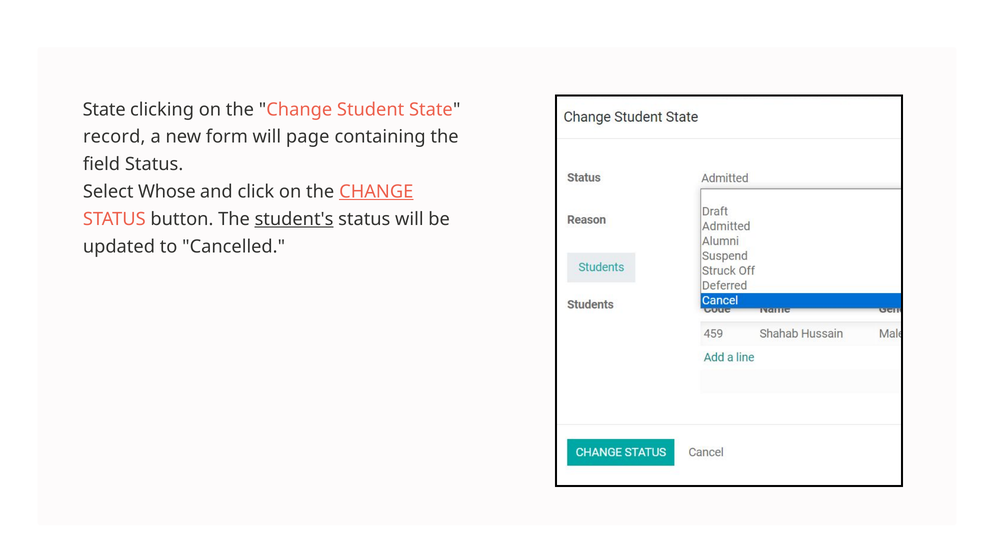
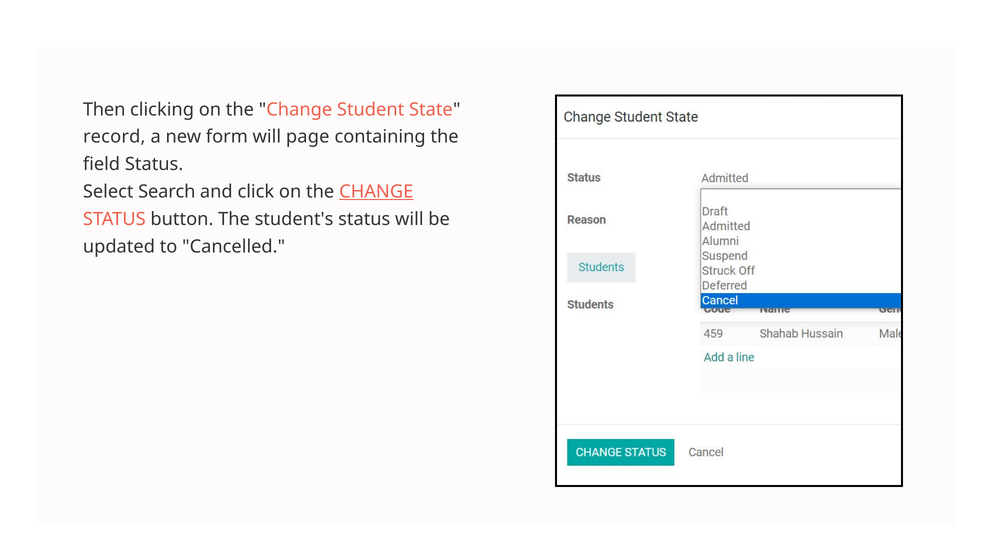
State: State -> Then (104, 109)
Whose: Whose -> Search (167, 192)
student's underline: present -> none (294, 219)
